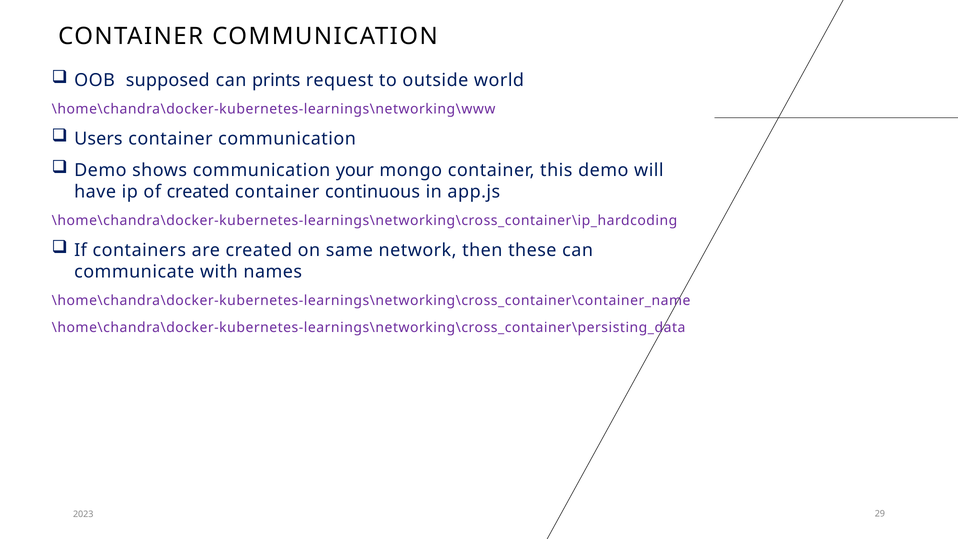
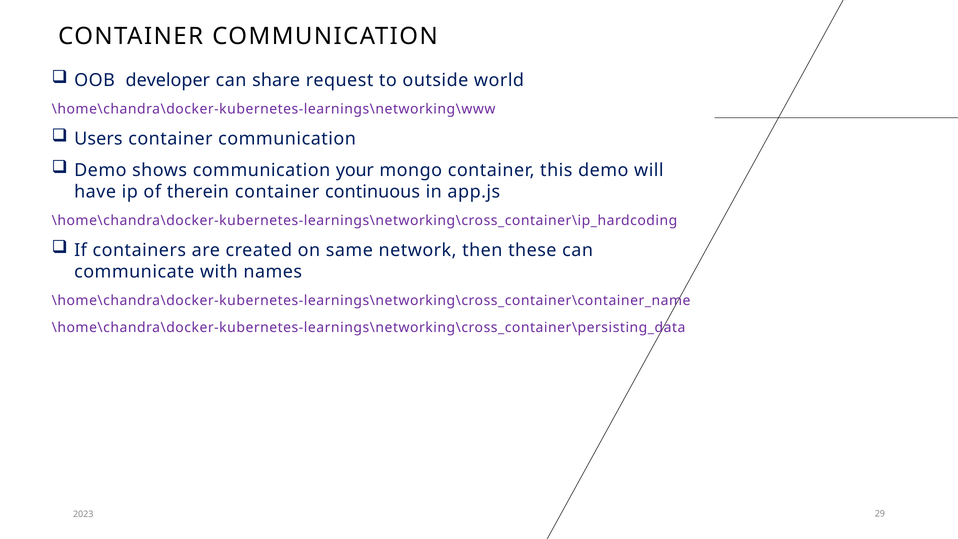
supposed: supposed -> developer (168, 80)
prints: prints -> share (276, 80)
of created: created -> therein (198, 192)
